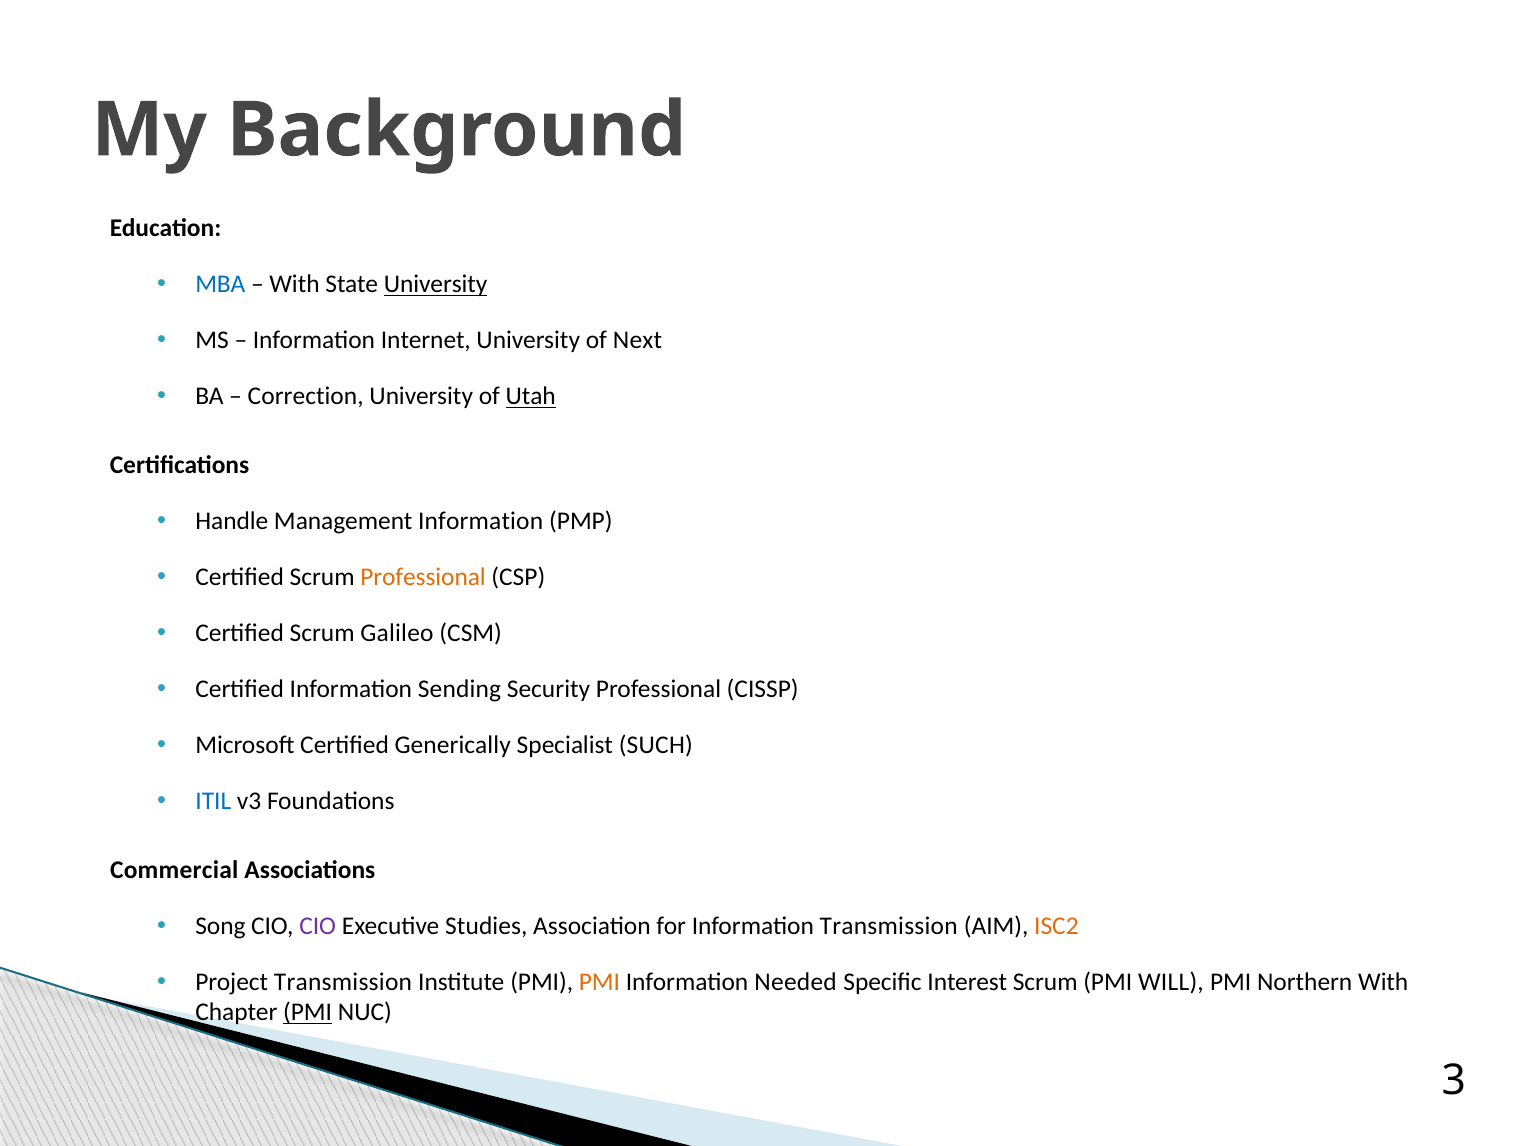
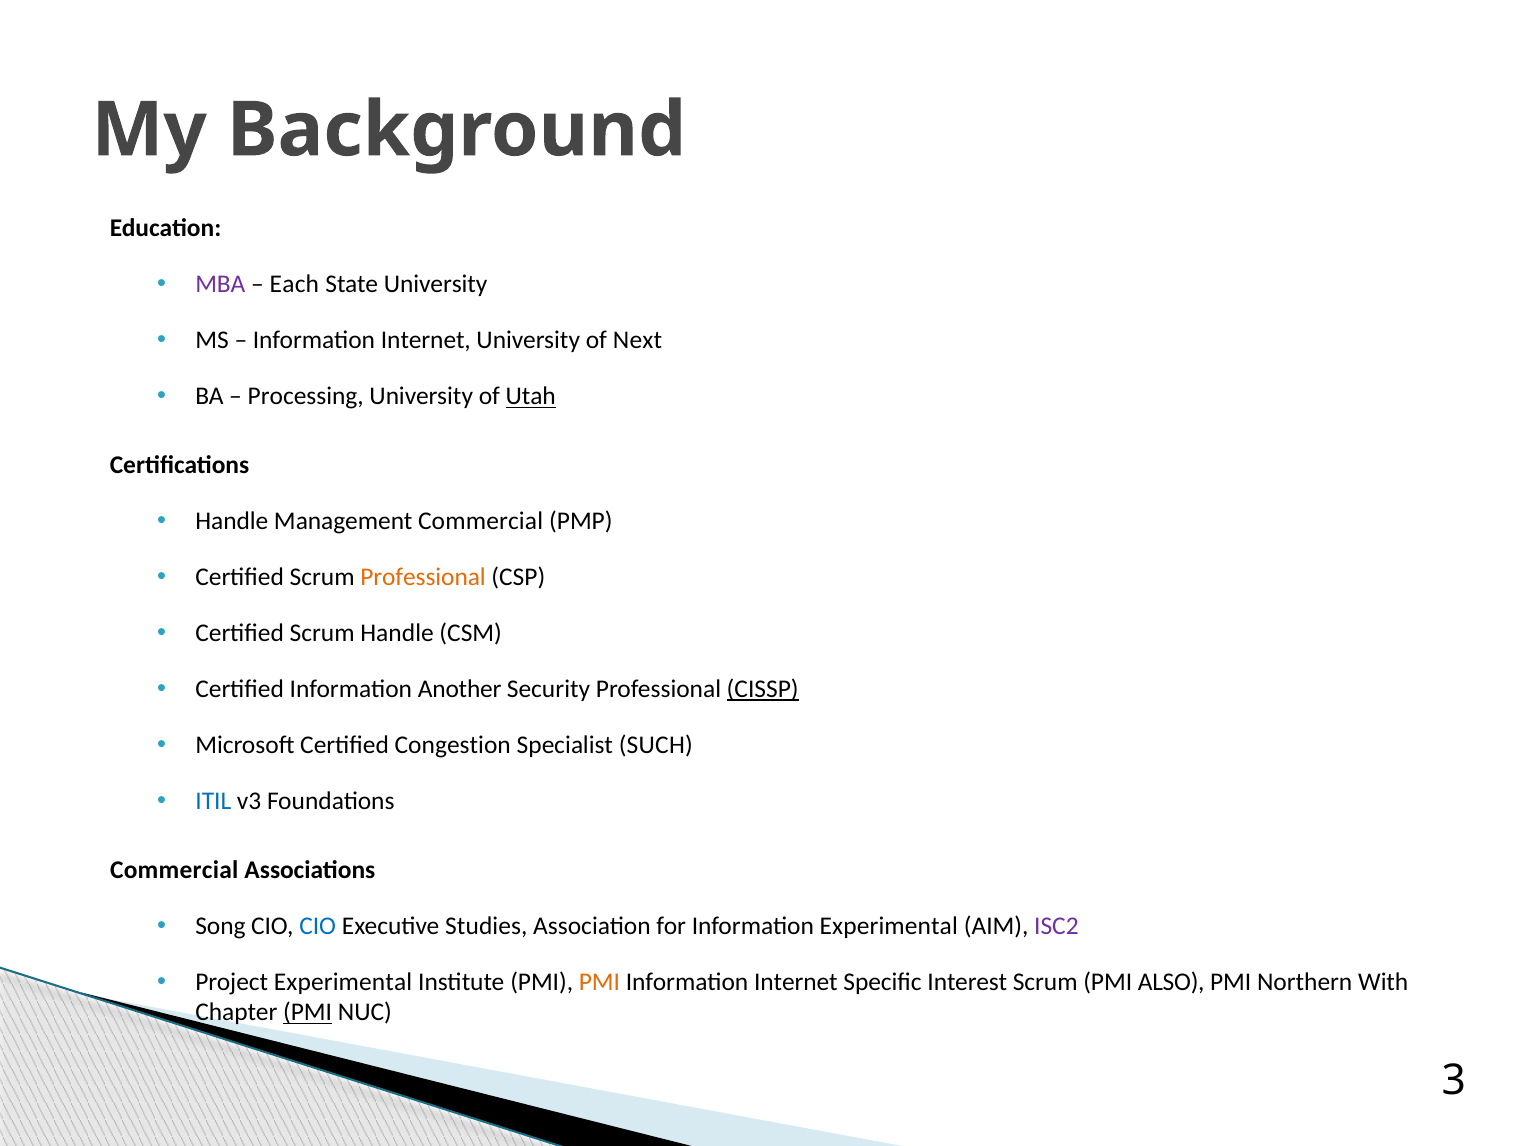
MBA colour: blue -> purple (220, 284)
With: With -> Each (294, 284)
University underline: present -> none (436, 284)
Correction: Correction -> Processing (306, 396)
Management Information: Information -> Commercial (481, 521)
Scrum Galileo: Galileo -> Handle (397, 633)
Sending: Sending -> Another (460, 689)
CISSP underline: none -> present (763, 689)
Generically: Generically -> Congestion (453, 745)
CIO colour: purple -> blue (318, 926)
Information Transmission: Transmission -> Experimental (889, 926)
ISC2 colour: orange -> purple (1056, 926)
Project Transmission: Transmission -> Experimental (343, 982)
Needed: Needed -> Internet (796, 982)
WILL: WILL -> ALSO (1171, 982)
